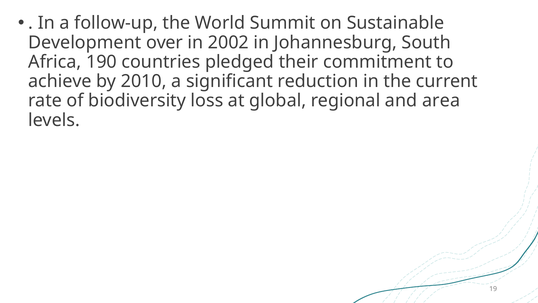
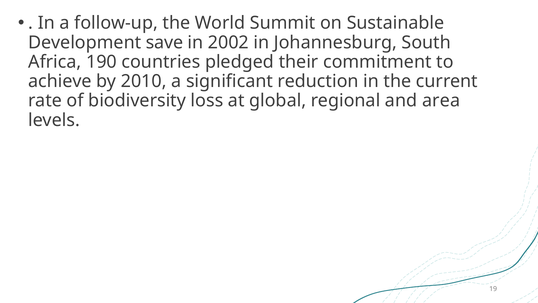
over: over -> save (165, 42)
